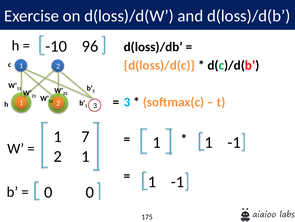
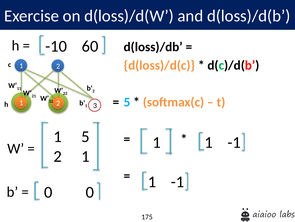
96: 96 -> 60 (90, 46)
3: 3 -> 5 (127, 102)
1 7: 7 -> 5 (85, 136)
